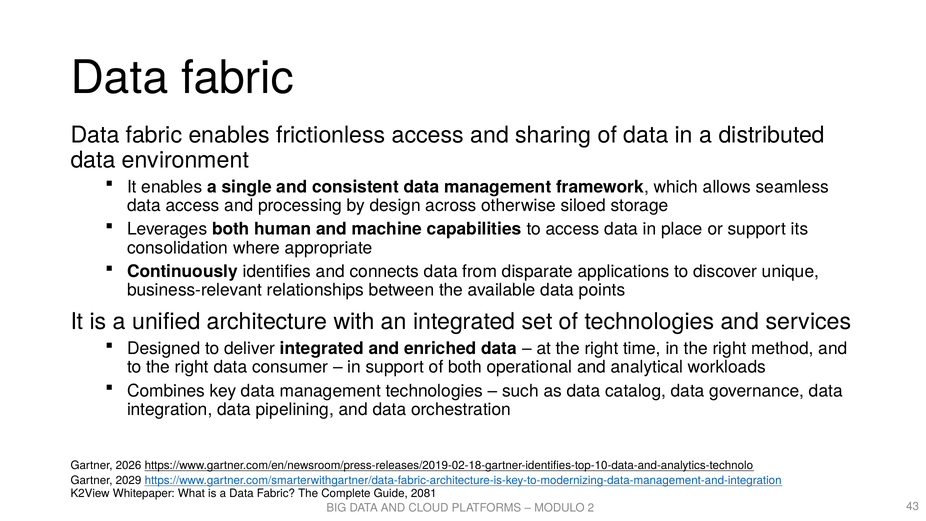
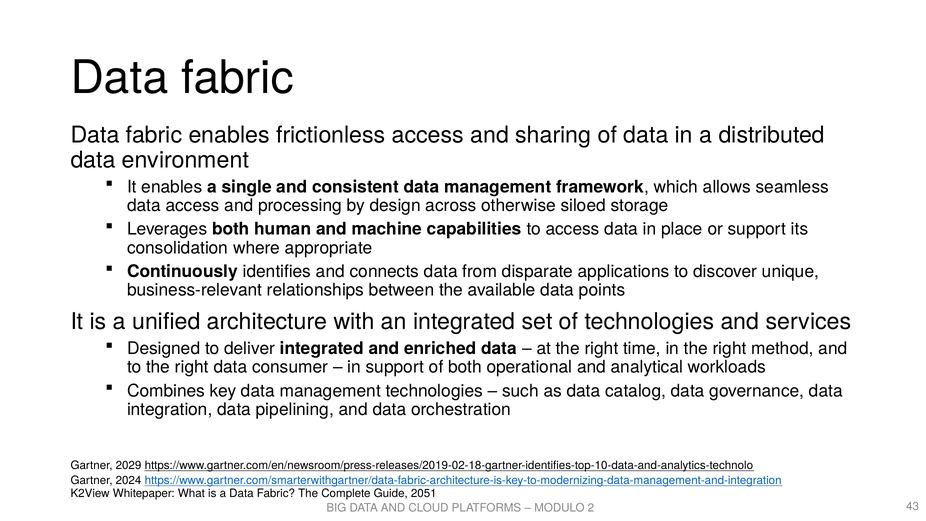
2026: 2026 -> 2029 (128, 465)
2029: 2029 -> 2024 (128, 480)
2081: 2081 -> 2051 (424, 493)
